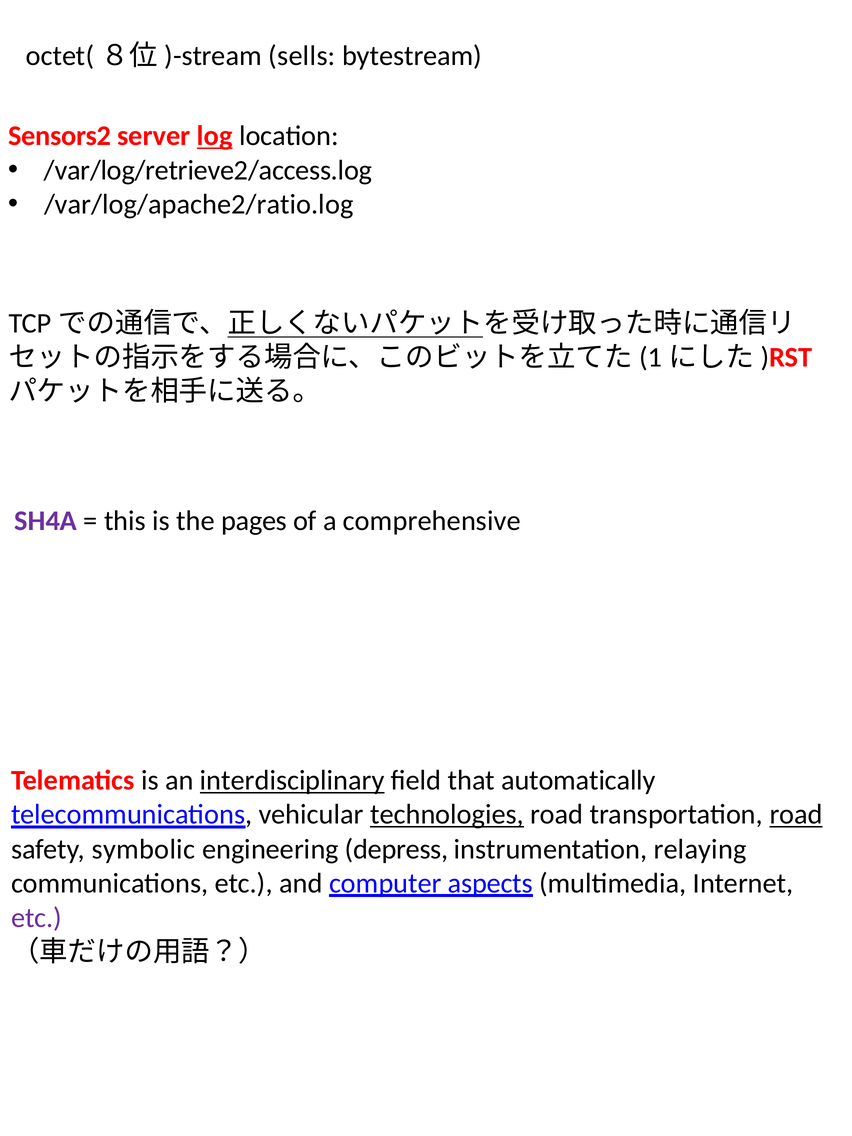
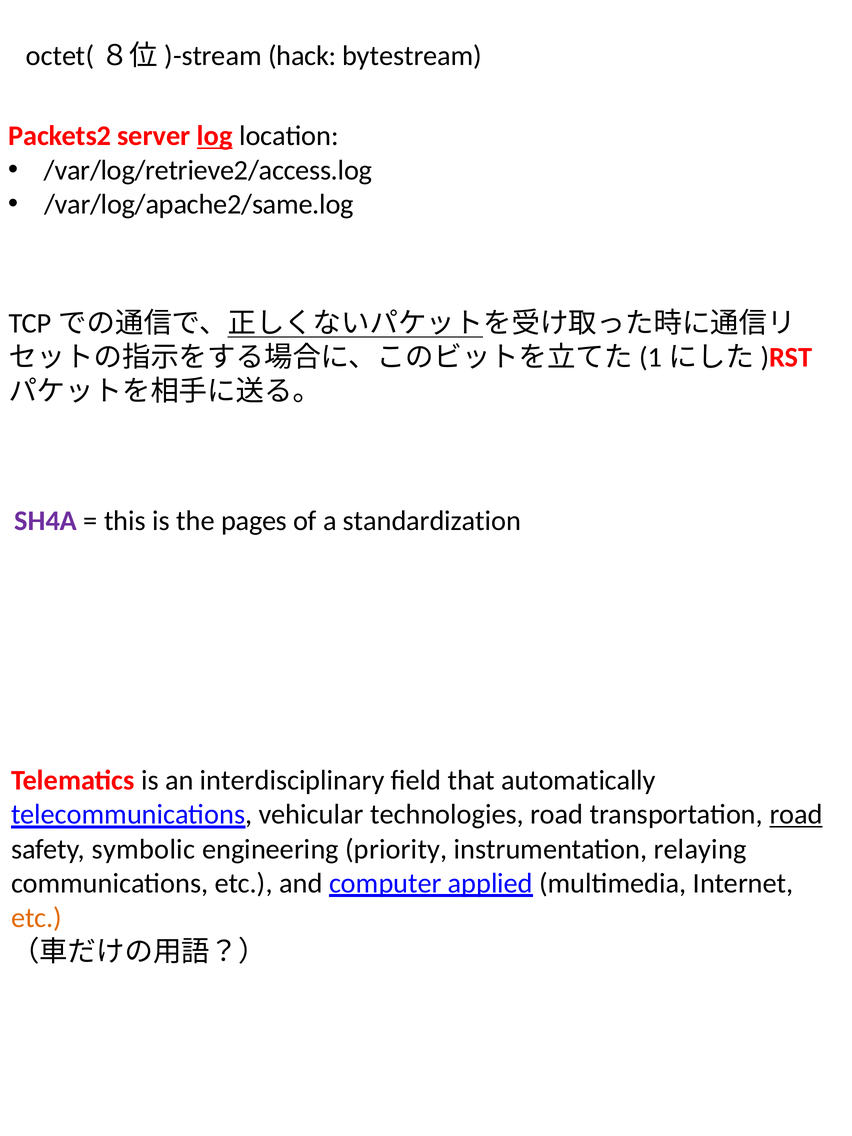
sells: sells -> hack (302, 56)
Sensors2: Sensors2 -> Packets2 (60, 136)
/var/log/apache2/ratio.log: /var/log/apache2/ratio.log -> /var/log/apache2/same.log (199, 204)
comprehensive: comprehensive -> standardization (432, 521)
interdisciplinary underline: present -> none (292, 780)
technologies underline: present -> none (447, 814)
depress: depress -> priority (396, 849)
aspects: aspects -> applied (490, 883)
etc colour: purple -> orange (37, 918)
